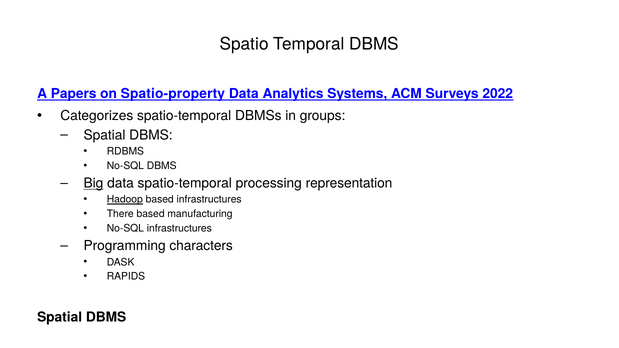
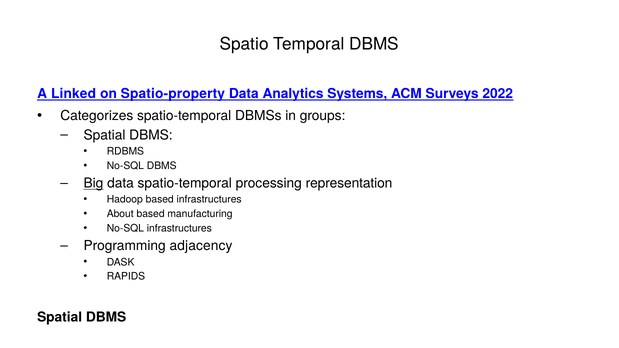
Papers: Papers -> Linked (74, 94)
Hadoop underline: present -> none (125, 200)
There: There -> About (120, 214)
characters: characters -> adjacency (201, 246)
